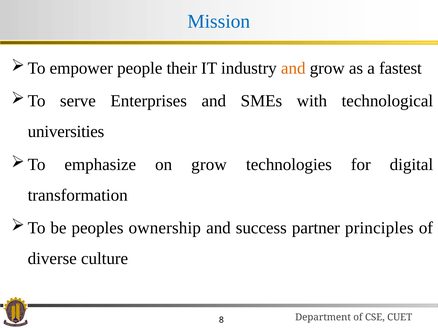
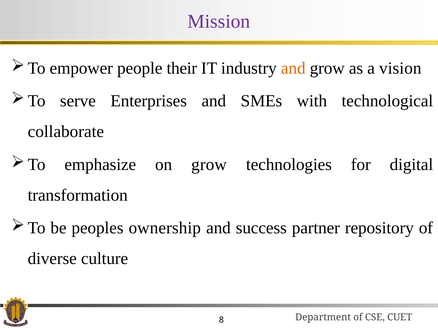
Mission colour: blue -> purple (219, 21)
fastest: fastest -> vision (400, 68)
universities: universities -> collaborate (66, 132)
principles: principles -> repository (379, 228)
